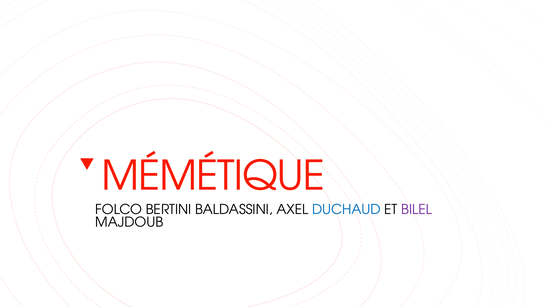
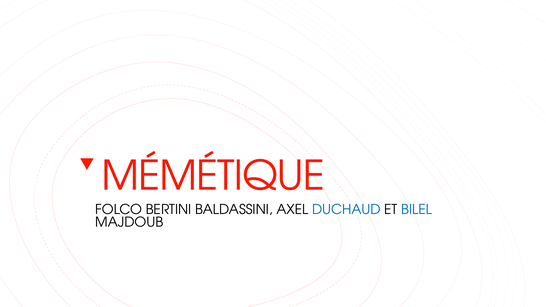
BILEL colour: purple -> blue (417, 210)
